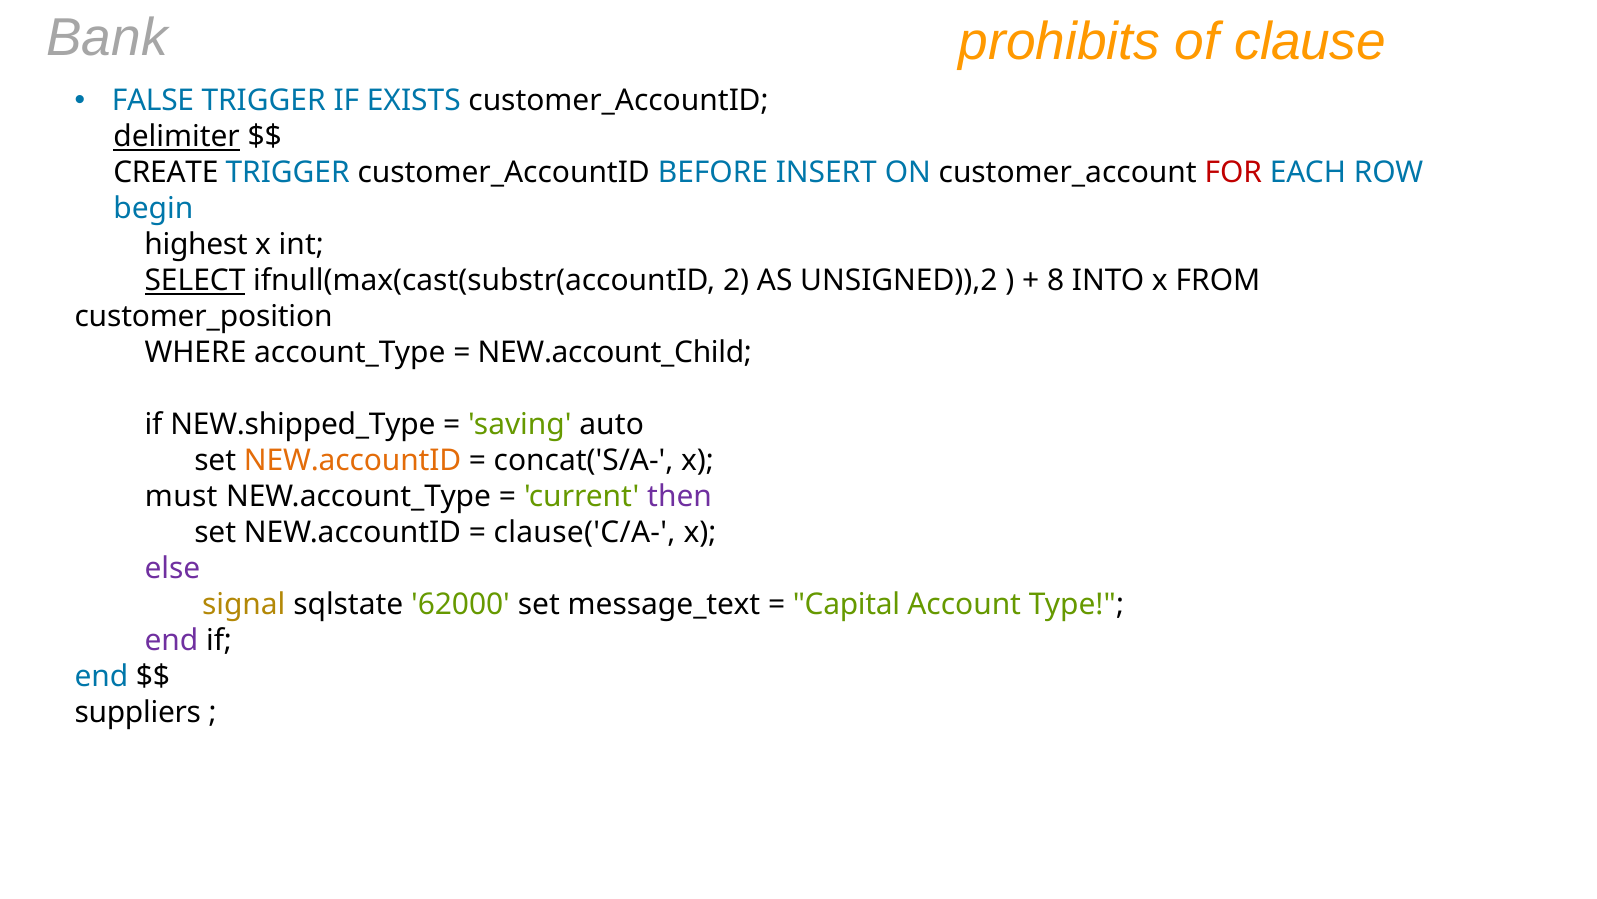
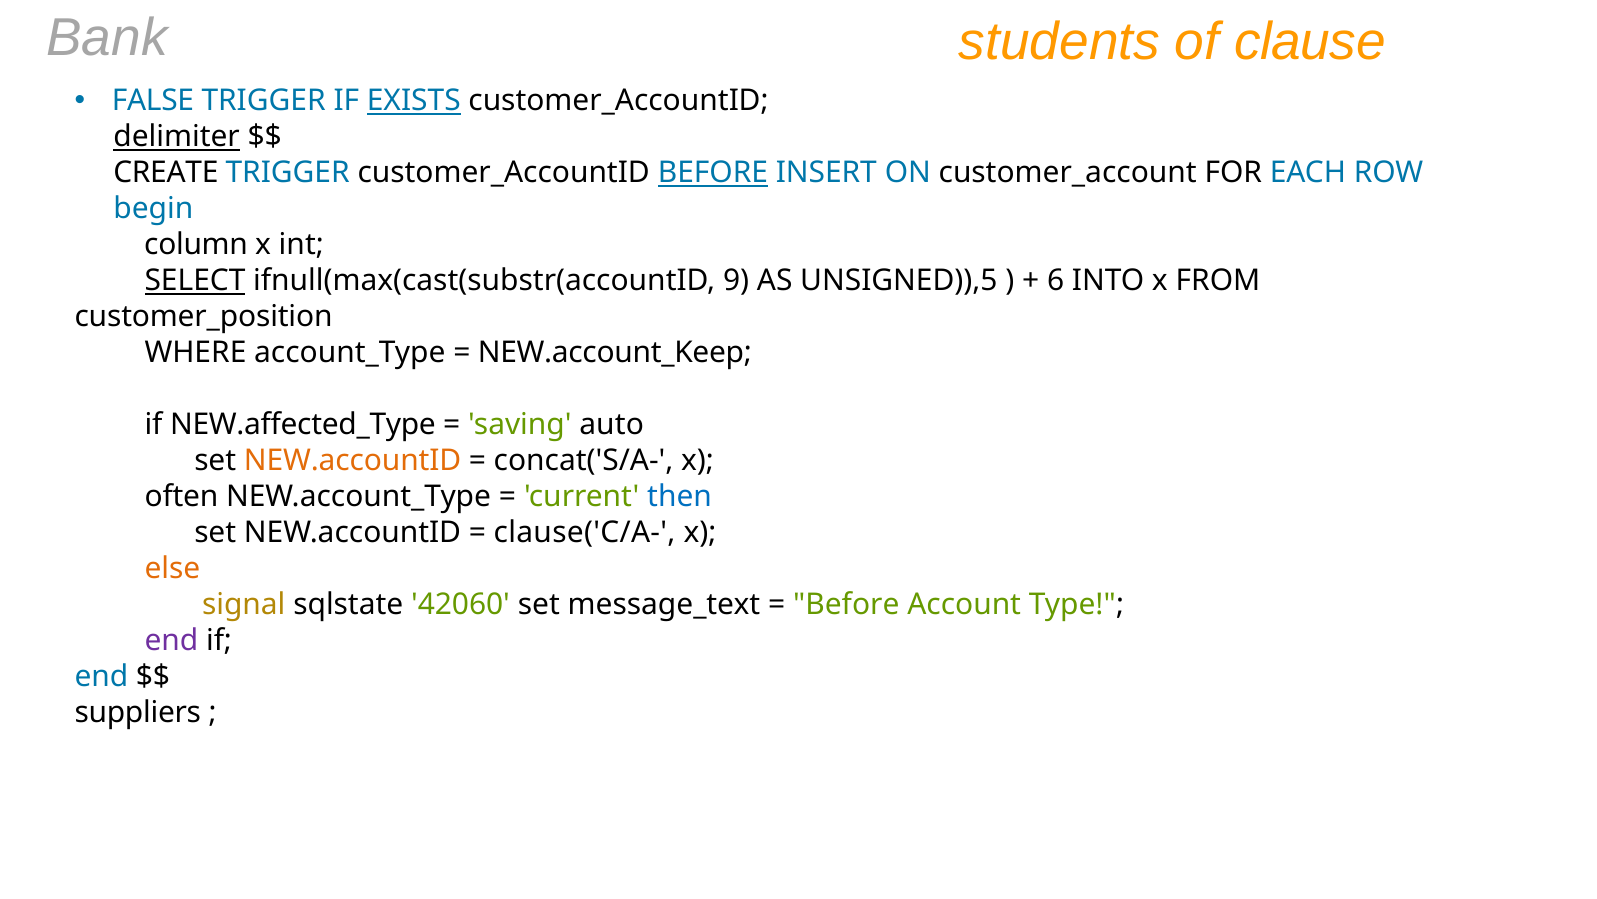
prohibits: prohibits -> students (1060, 42)
EXISTS underline: none -> present (414, 101)
BEFORE underline: none -> present (713, 173)
FOR colour: red -> black (1233, 173)
highest: highest -> column (196, 245)
2: 2 -> 9 (736, 281)
UNSIGNED)),2: UNSIGNED)),2 -> UNSIGNED)),5 (899, 281)
8: 8 -> 6 (1056, 281)
NEW.account_Child: NEW.account_Child -> NEW.account_Keep (615, 352)
NEW.shipped_Type: NEW.shipped_Type -> NEW.affected_Type (303, 424)
must: must -> often (182, 496)
then colour: purple -> blue (680, 496)
else colour: purple -> orange (172, 568)
62000: 62000 -> 42060 (461, 604)
Capital: Capital -> Before (846, 604)
